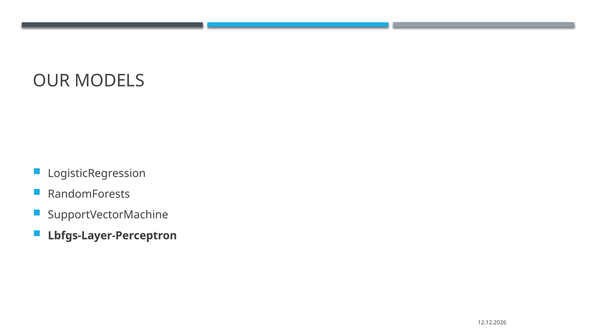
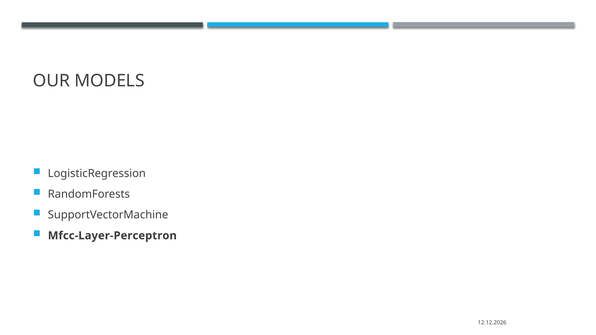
Lbfgs-Layer-Perceptron: Lbfgs-Layer-Perceptron -> Mfcc-Layer-Perceptron (112, 236)
